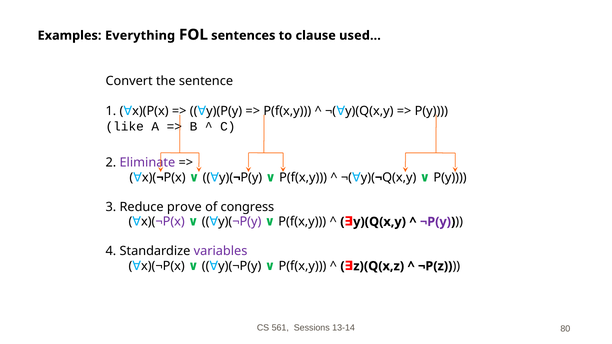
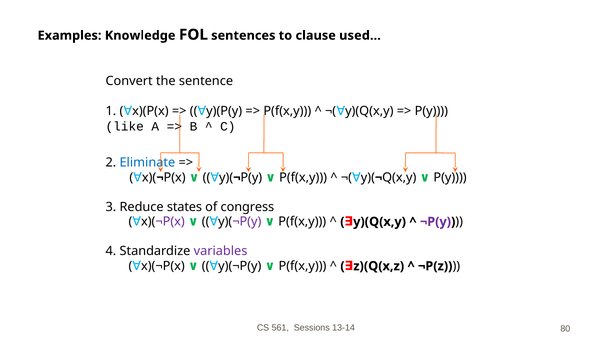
Everything: Everything -> Knowledge (140, 36)
Eliminate colour: purple -> blue (147, 163)
prove: prove -> states (184, 207)
